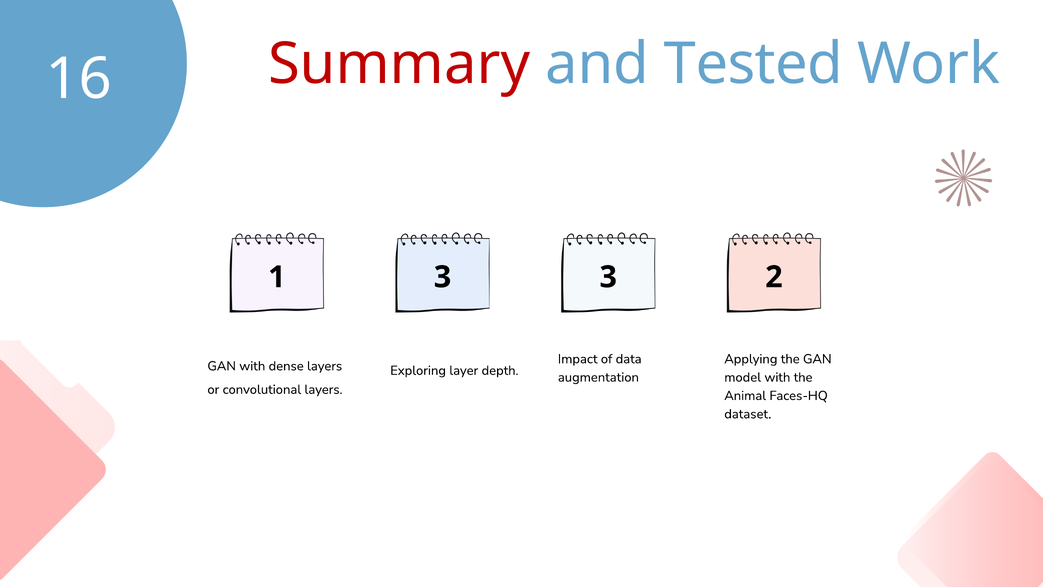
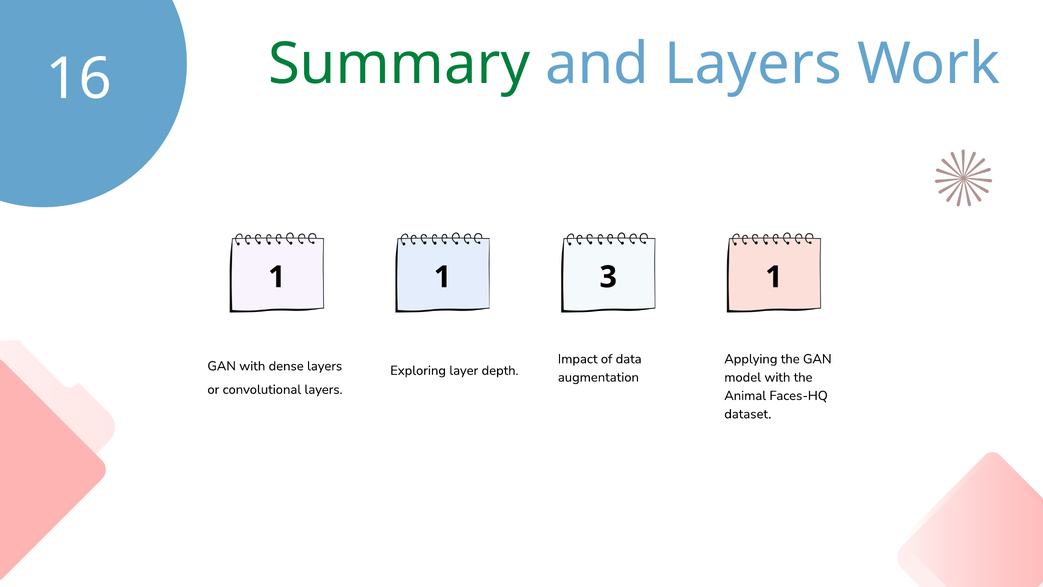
Summary colour: red -> green (399, 64)
and Tested: Tested -> Layers (753, 64)
1 3: 3 -> 1 (443, 277)
3 2: 2 -> 1 (774, 277)
